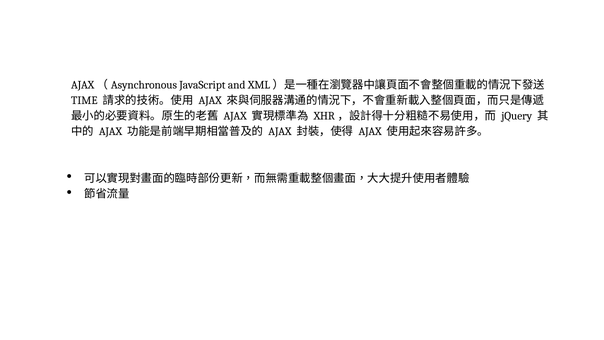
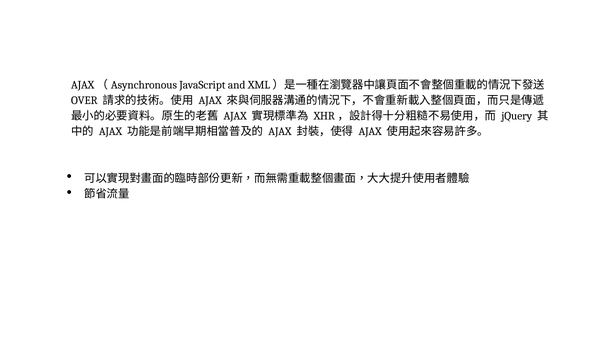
TIME: TIME -> OVER (84, 100)
